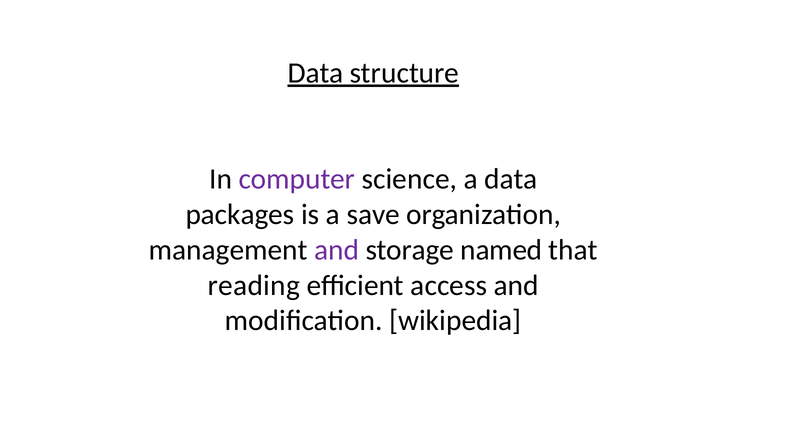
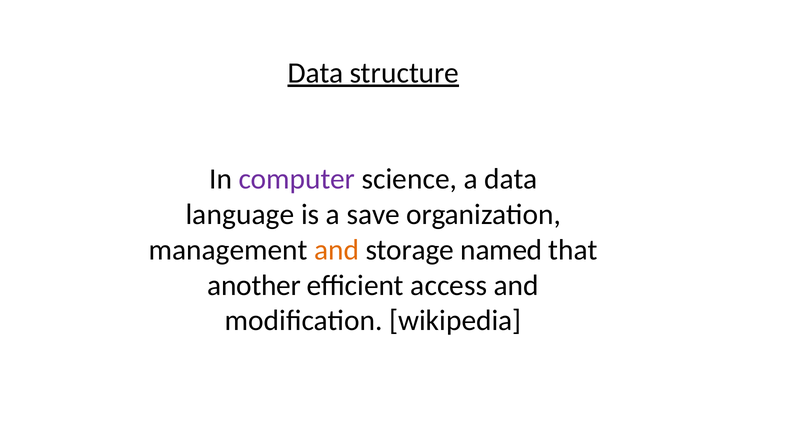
packages: packages -> language (240, 214)
and colour: purple -> orange (337, 250)
reading: reading -> another (254, 285)
